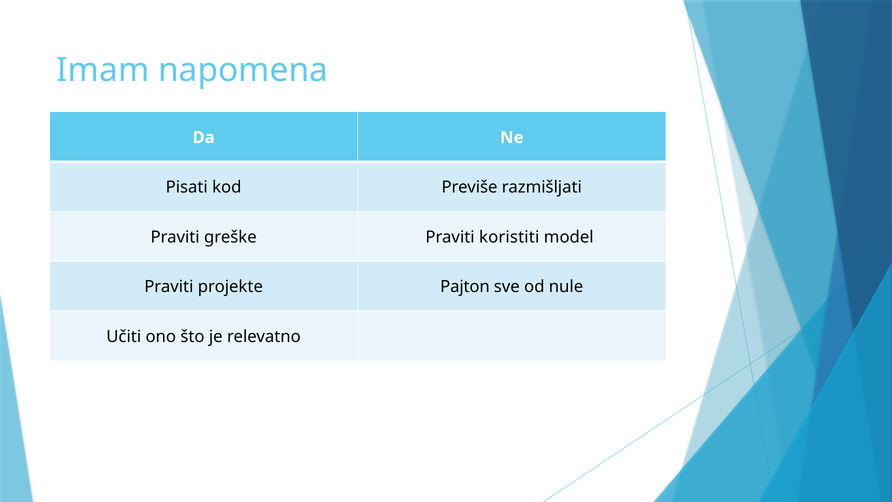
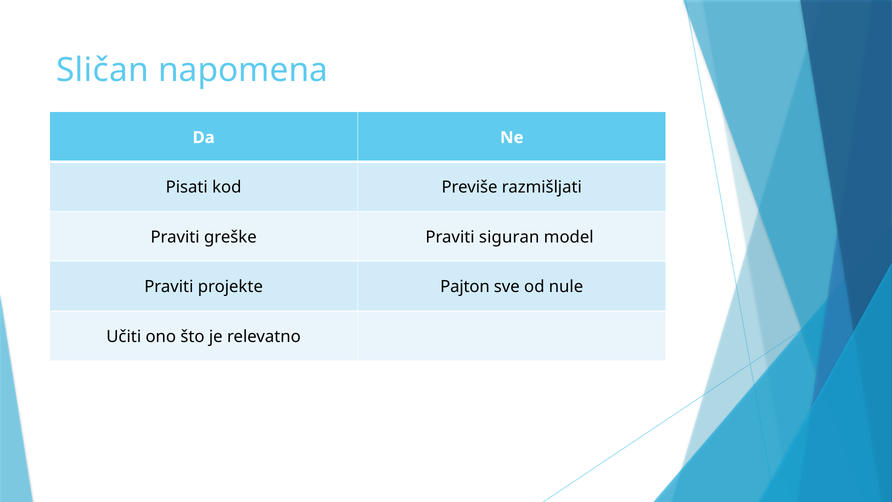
Imam: Imam -> Sličan (103, 70)
koristiti: koristiti -> siguran (509, 237)
